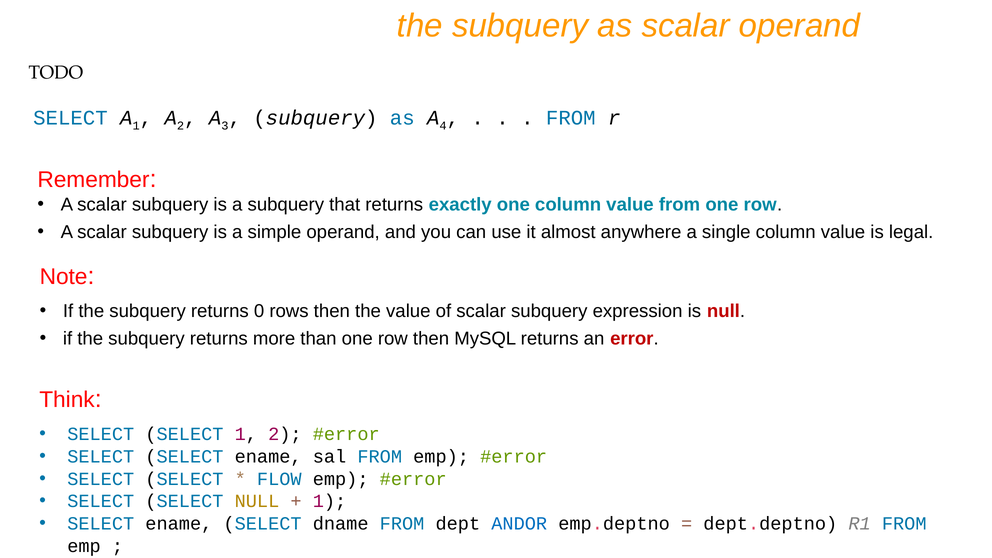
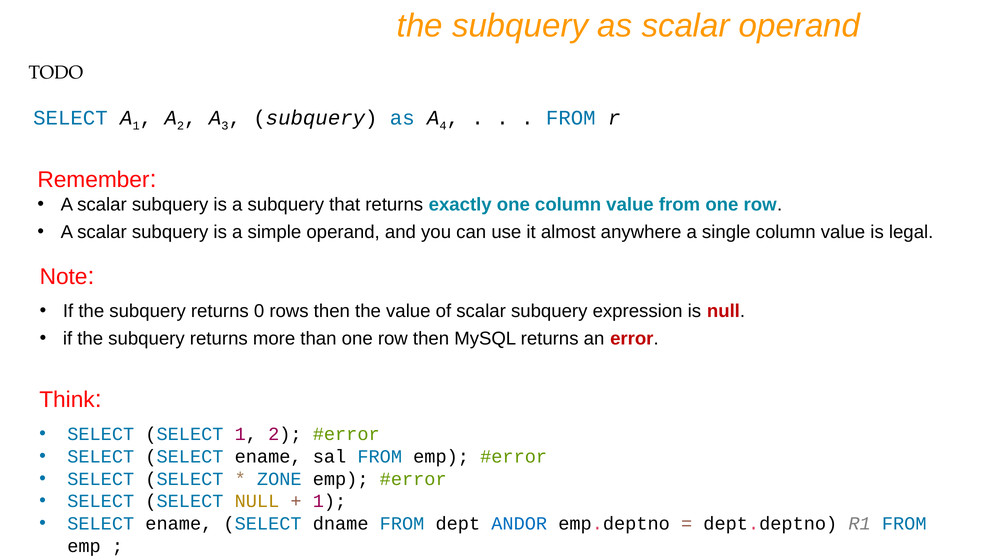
FLOW: FLOW -> ZONE (279, 479)
